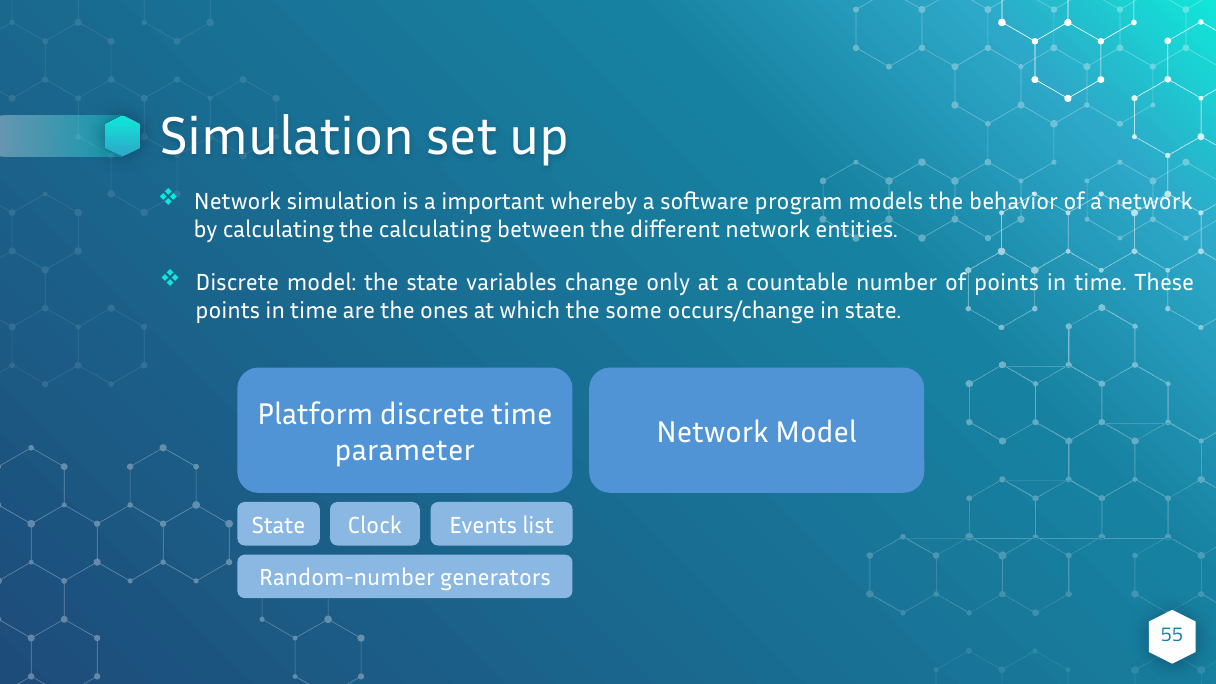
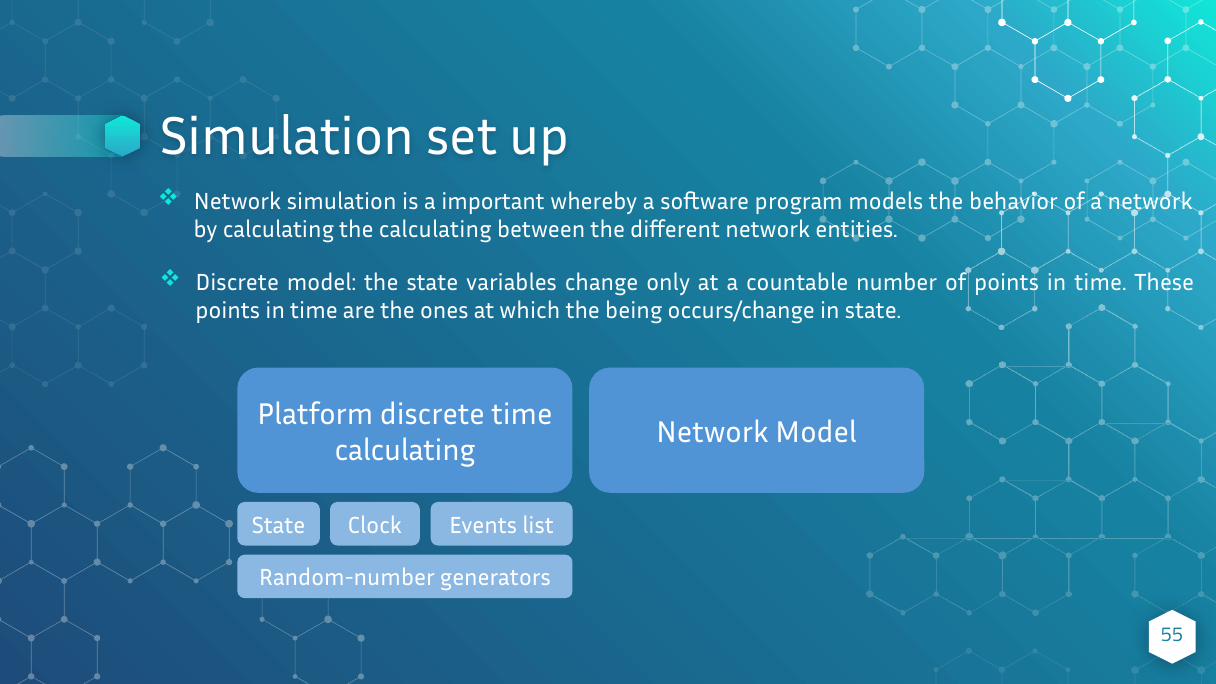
some: some -> being (634, 311)
parameter: parameter -> calculating (405, 451)
